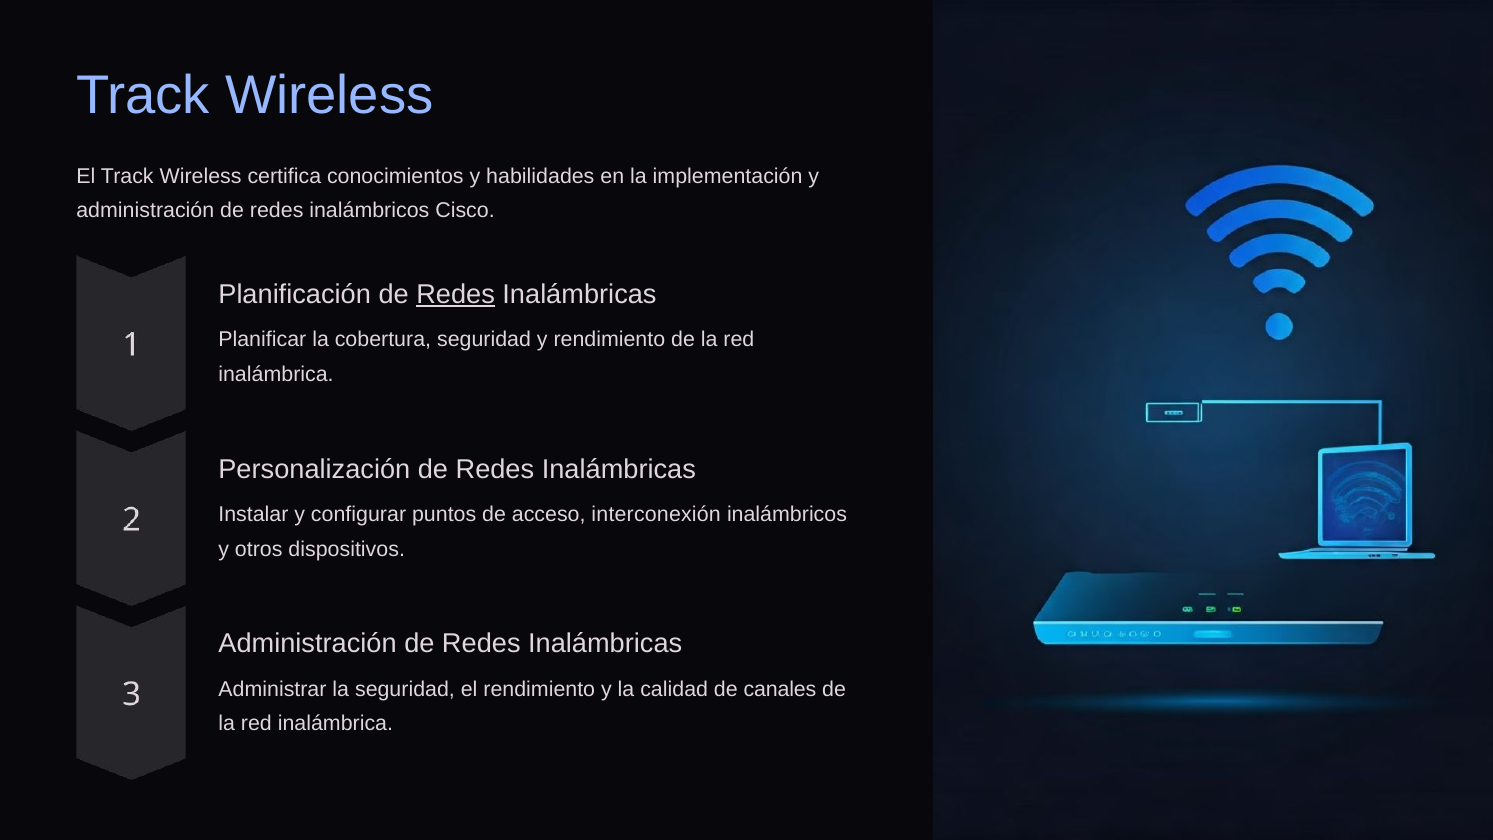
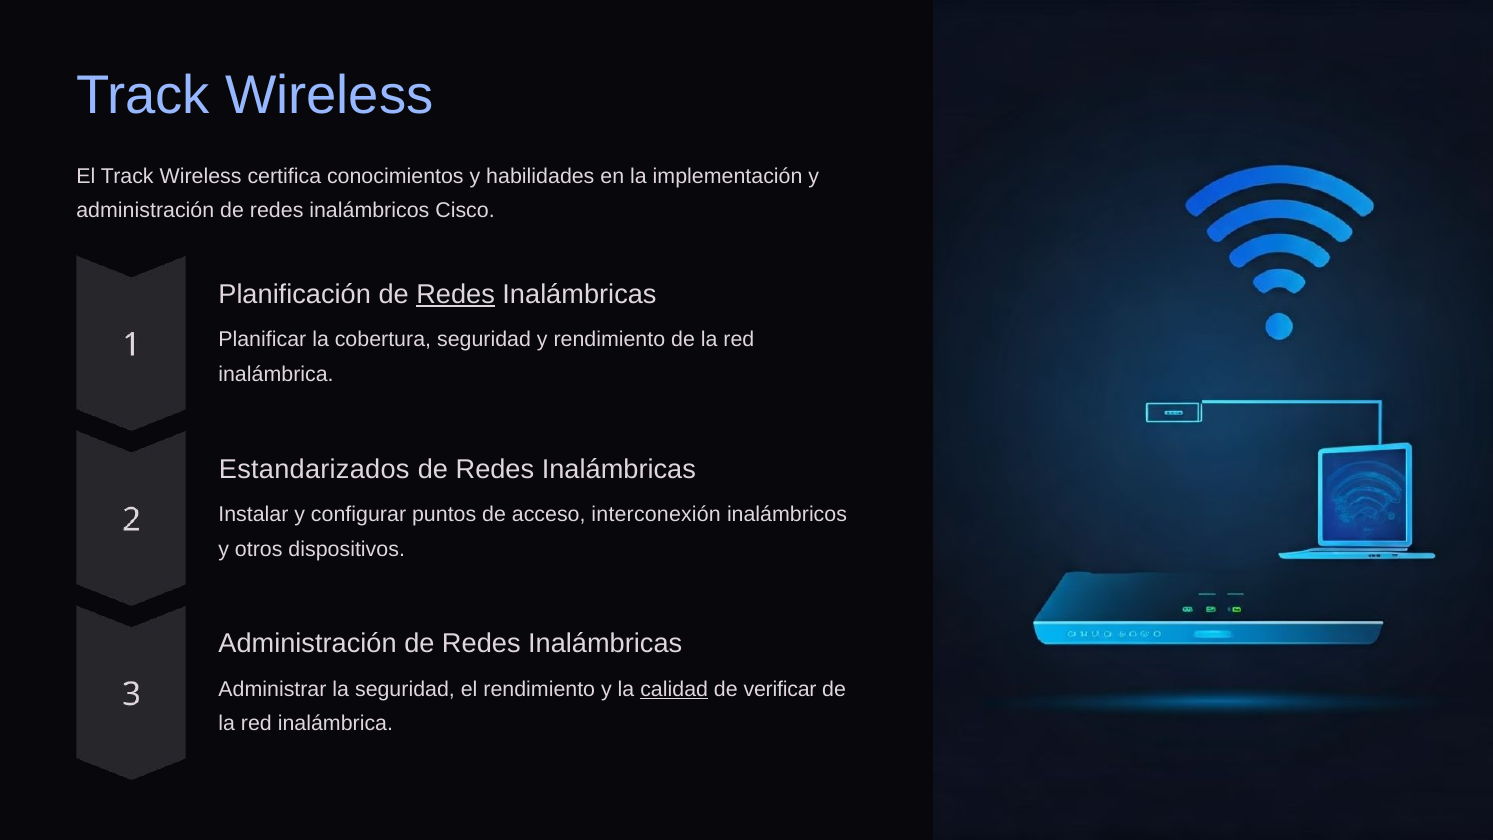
Personalización: Personalización -> Estandarizados (314, 469)
calidad underline: none -> present (674, 689)
canales: canales -> verificar (780, 689)
